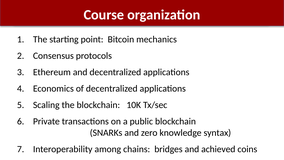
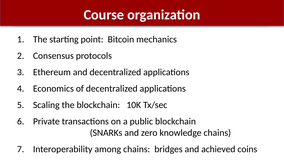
knowledge syntax: syntax -> chains (217, 133)
